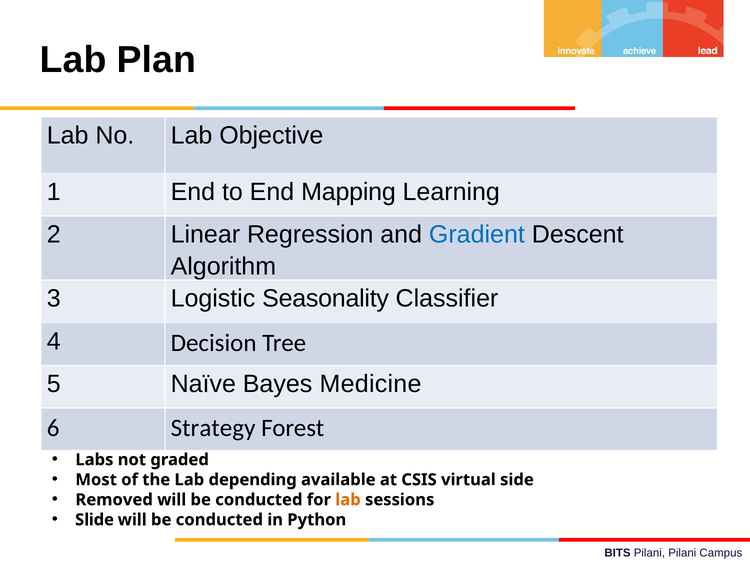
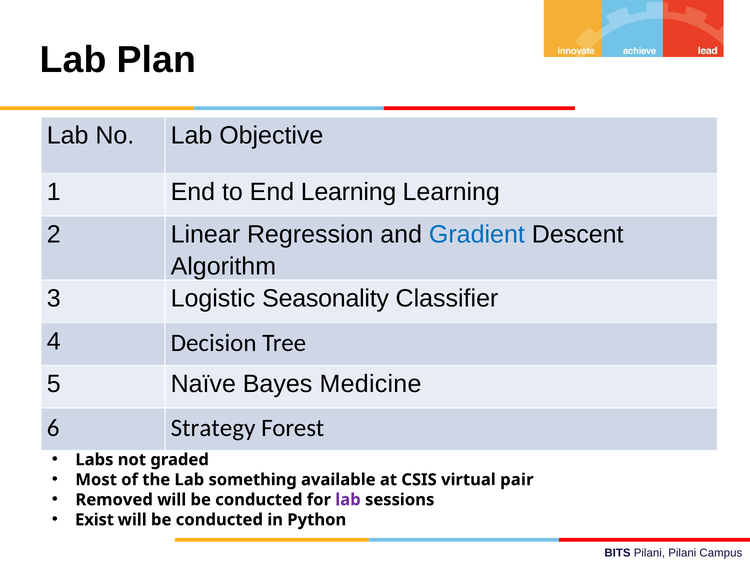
End Mapping: Mapping -> Learning (349, 192)
depending: depending -> something (253, 479)
side: side -> pair (517, 479)
lab colour: orange -> purple (348, 499)
Slide: Slide -> Exist (94, 519)
